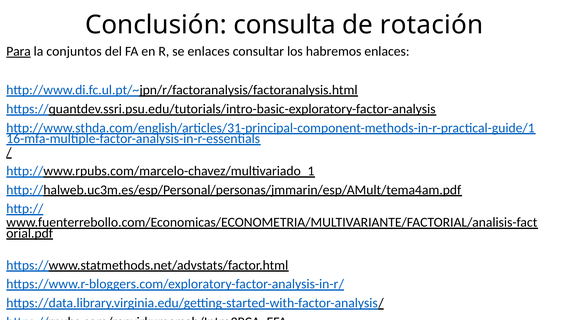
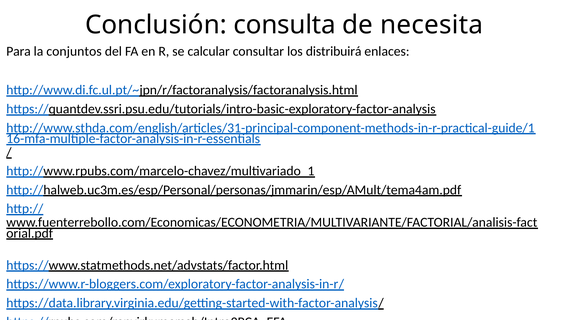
rotación: rotación -> necesita (432, 25)
Para underline: present -> none (19, 51)
se enlaces: enlaces -> calcular (209, 51)
habremos: habremos -> distribuirá (334, 51)
